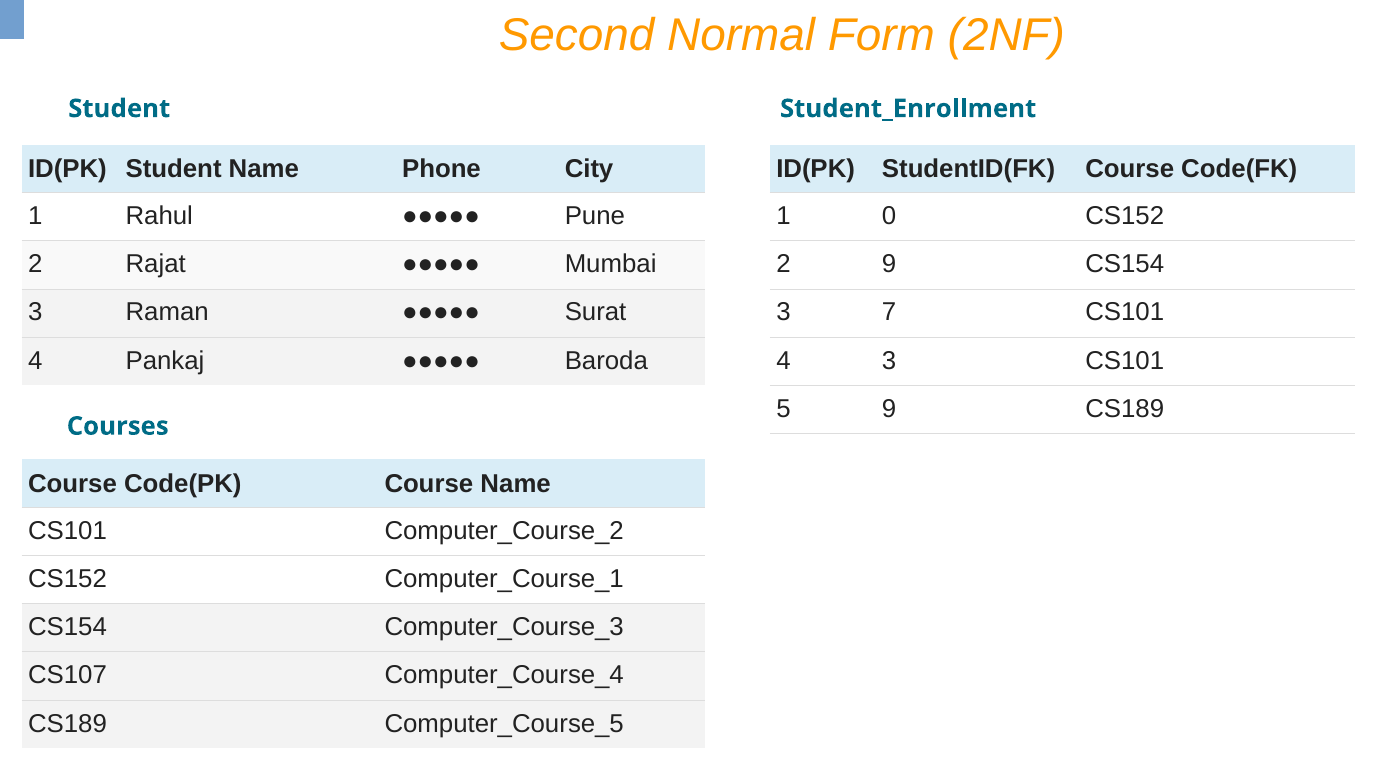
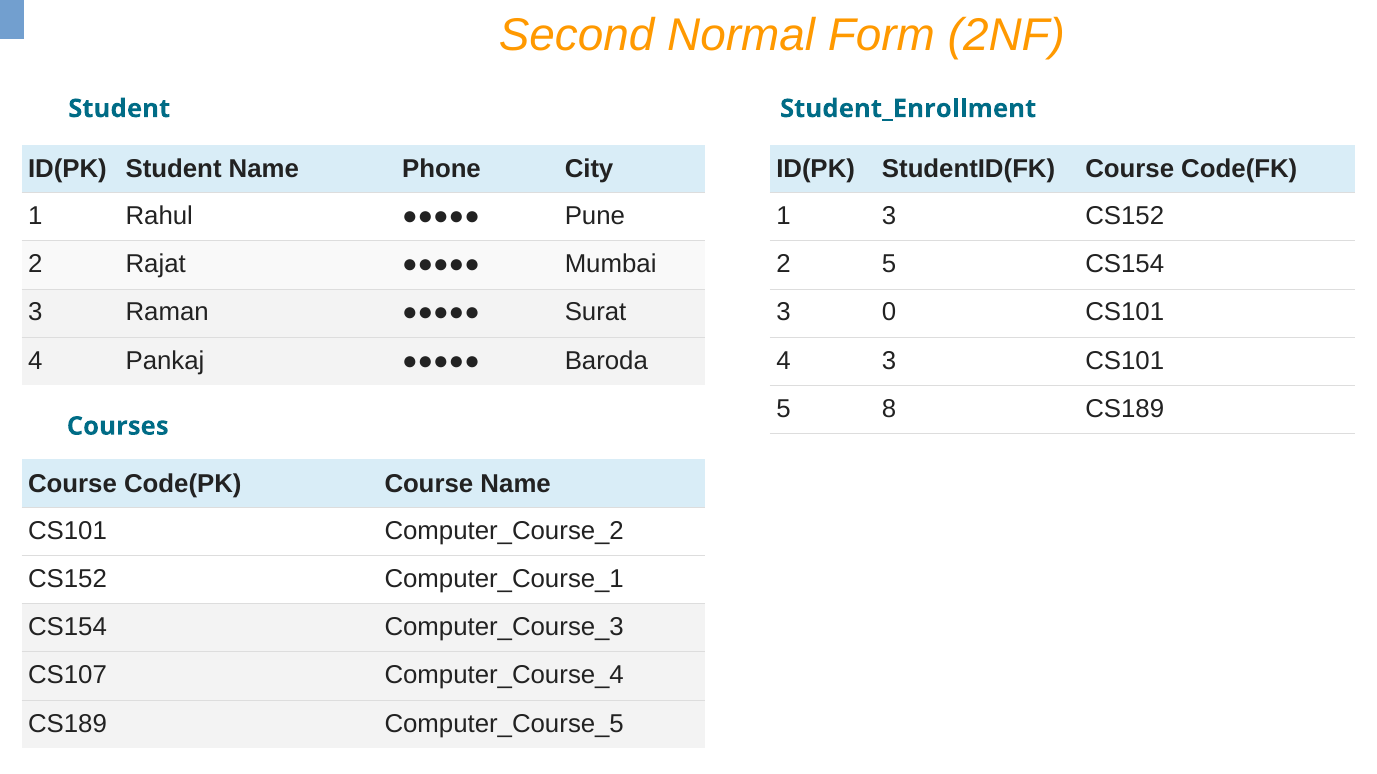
1 0: 0 -> 3 (889, 216)
2 9: 9 -> 5 (889, 265)
7: 7 -> 0 (889, 313)
5 9: 9 -> 8 (889, 409)
